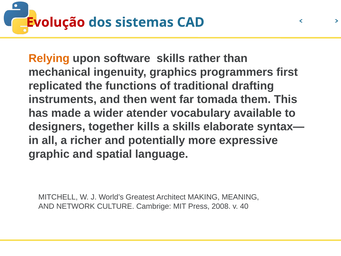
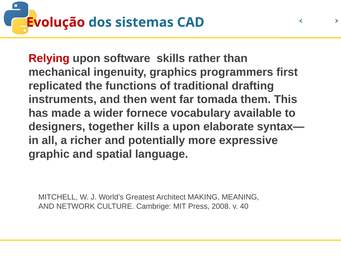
Relying colour: orange -> red (49, 58)
atender: atender -> fornece (147, 113)
a skills: skills -> upon (186, 127)
